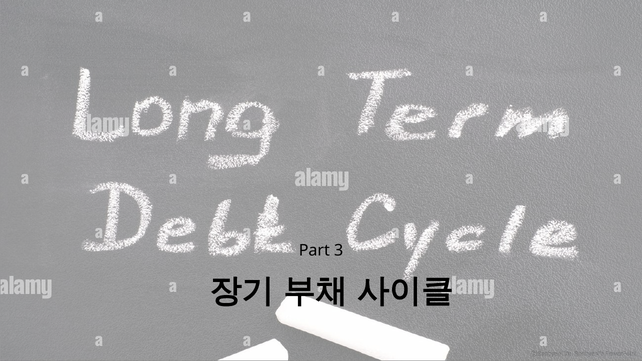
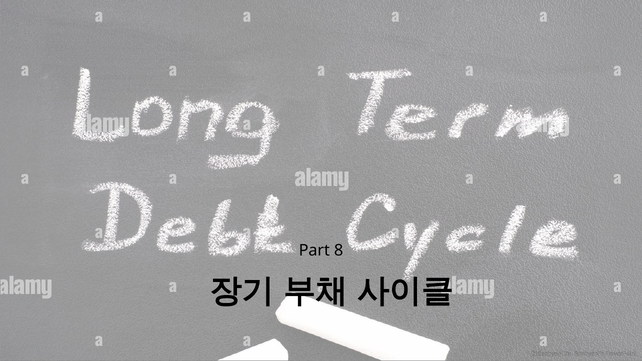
3: 3 -> 8 (339, 251)
